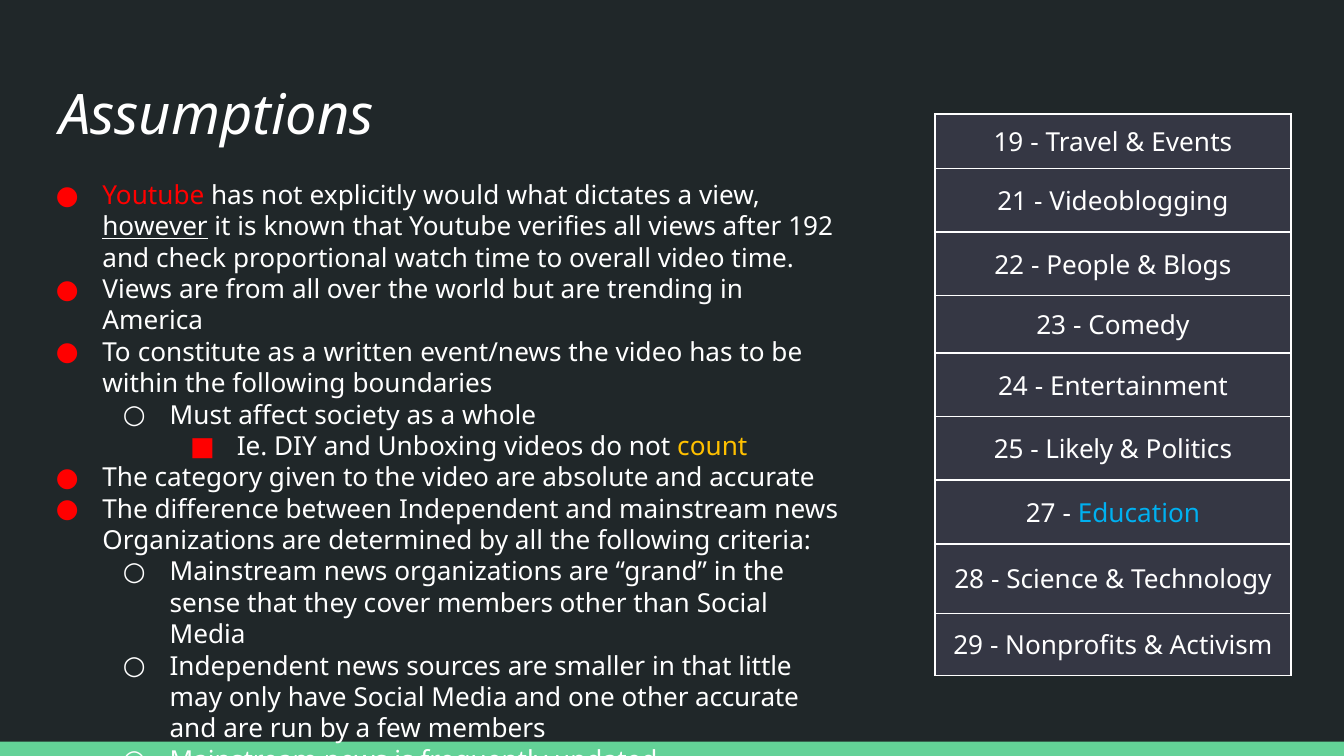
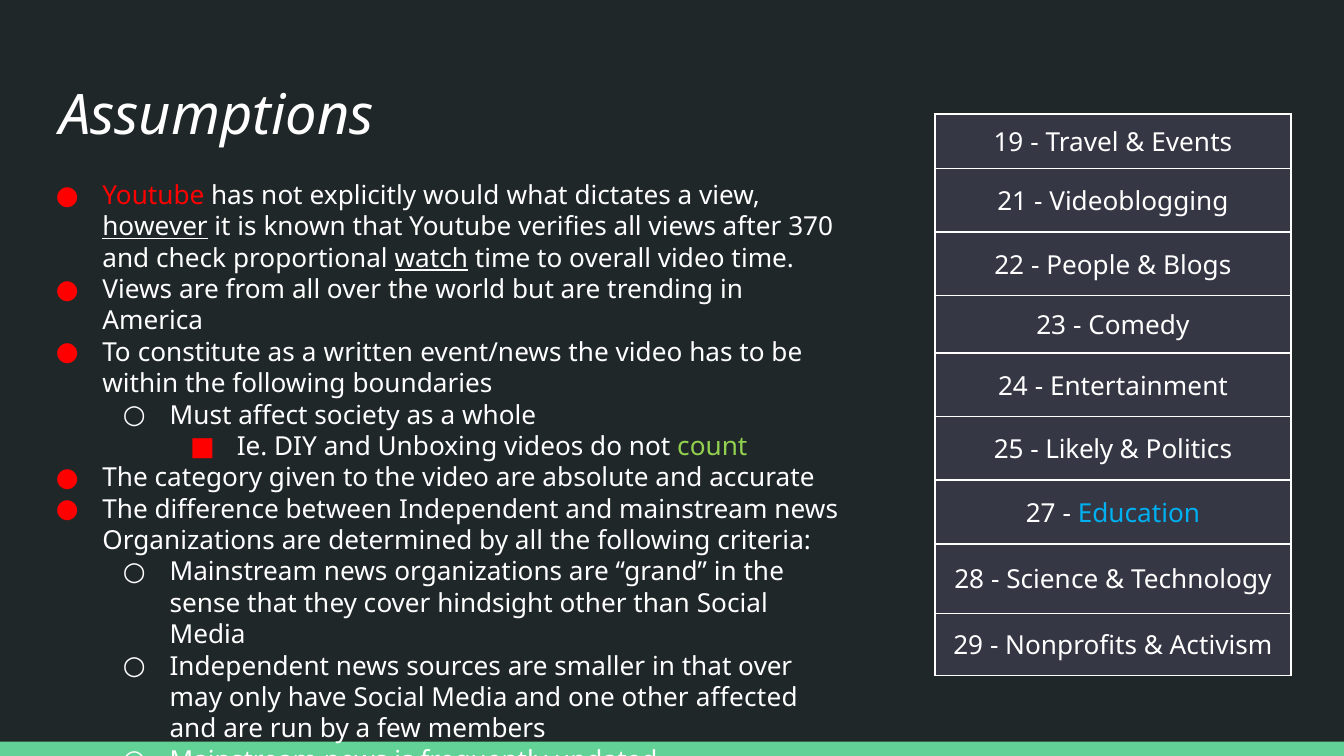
192: 192 -> 370 (811, 227)
watch underline: none -> present (431, 259)
count colour: yellow -> light green (712, 447)
cover members: members -> hindsight (495, 604)
that little: little -> over (765, 666)
other accurate: accurate -> affected (747, 698)
